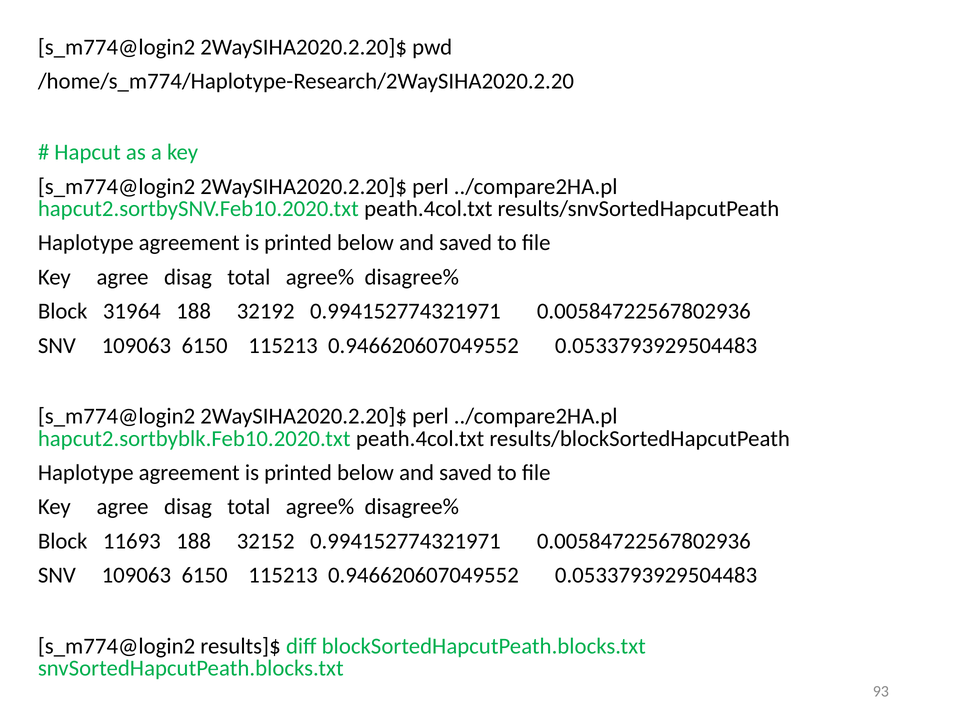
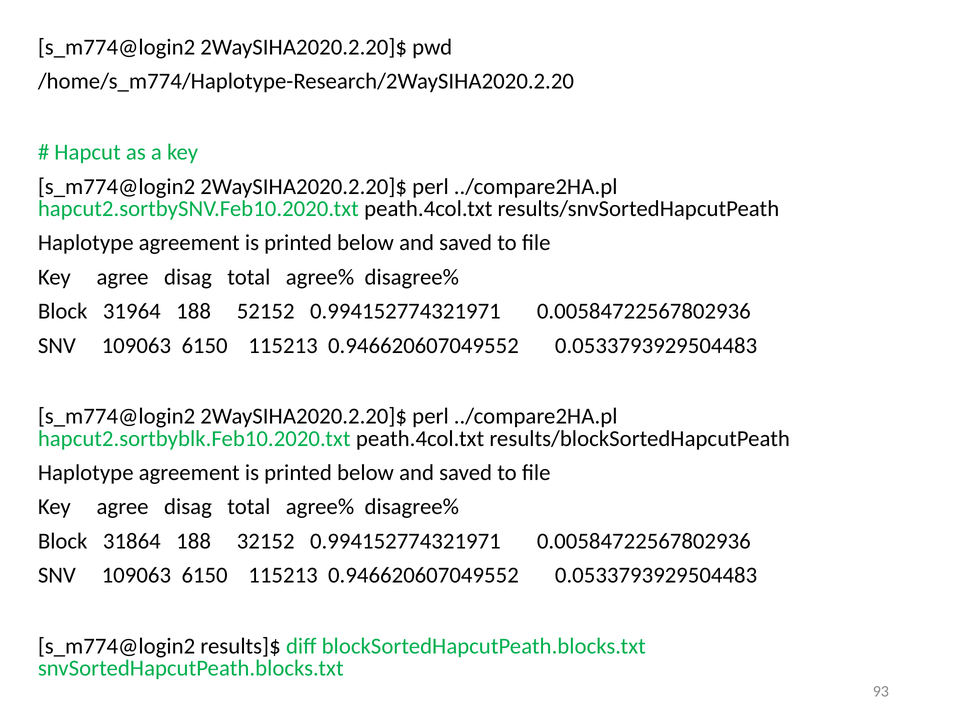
32192: 32192 -> 52152 (266, 311)
11693: 11693 -> 31864 (132, 541)
